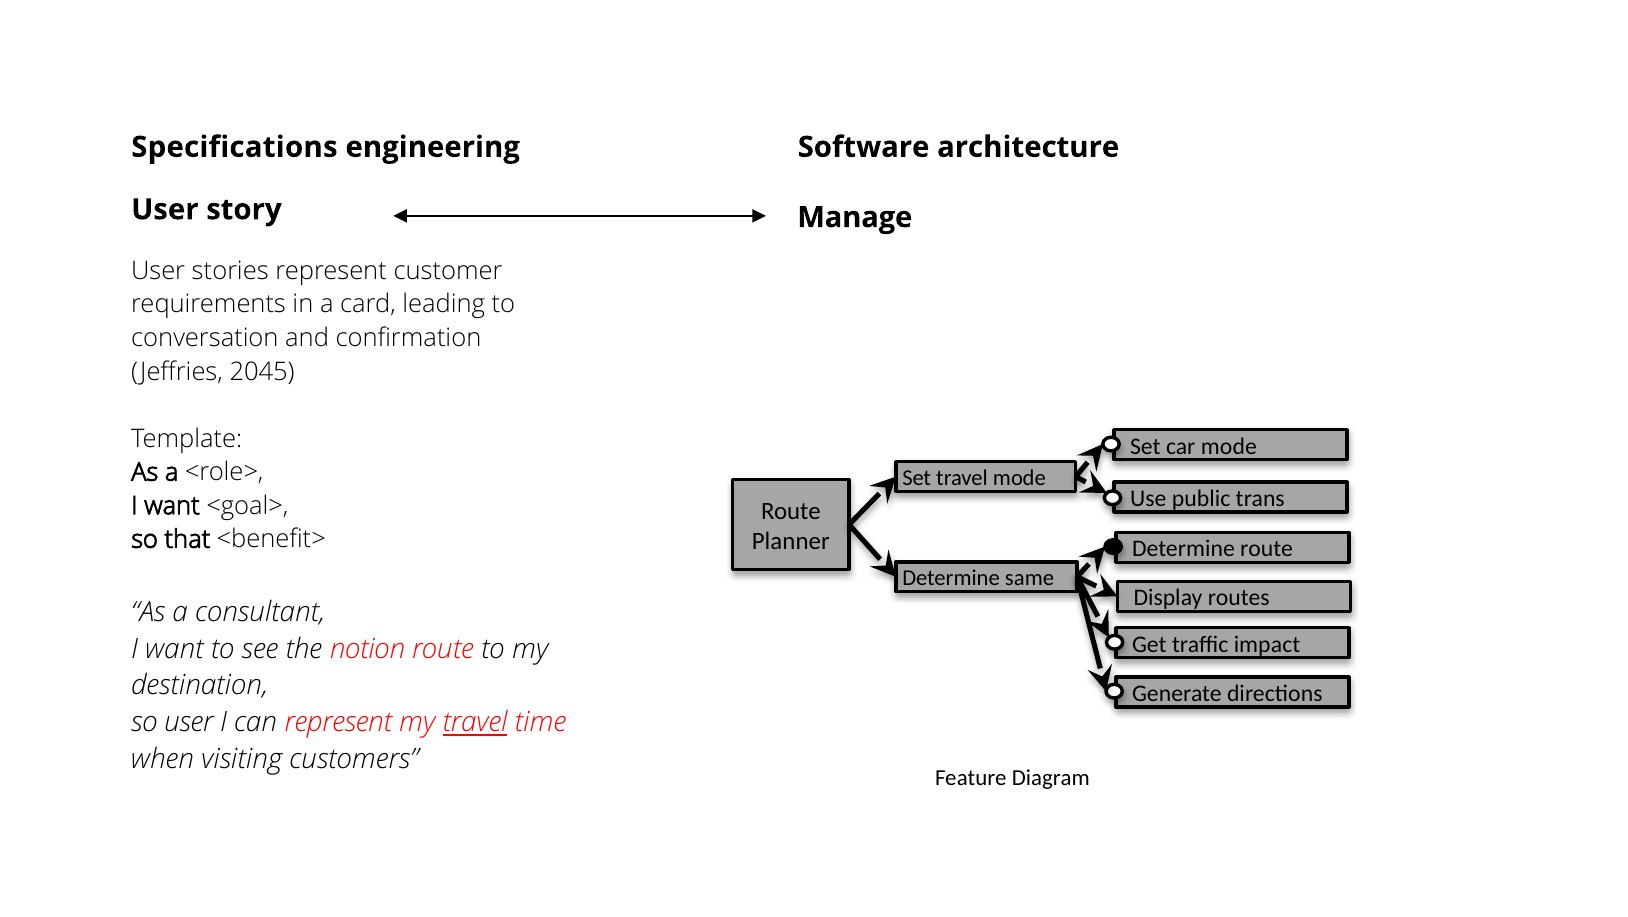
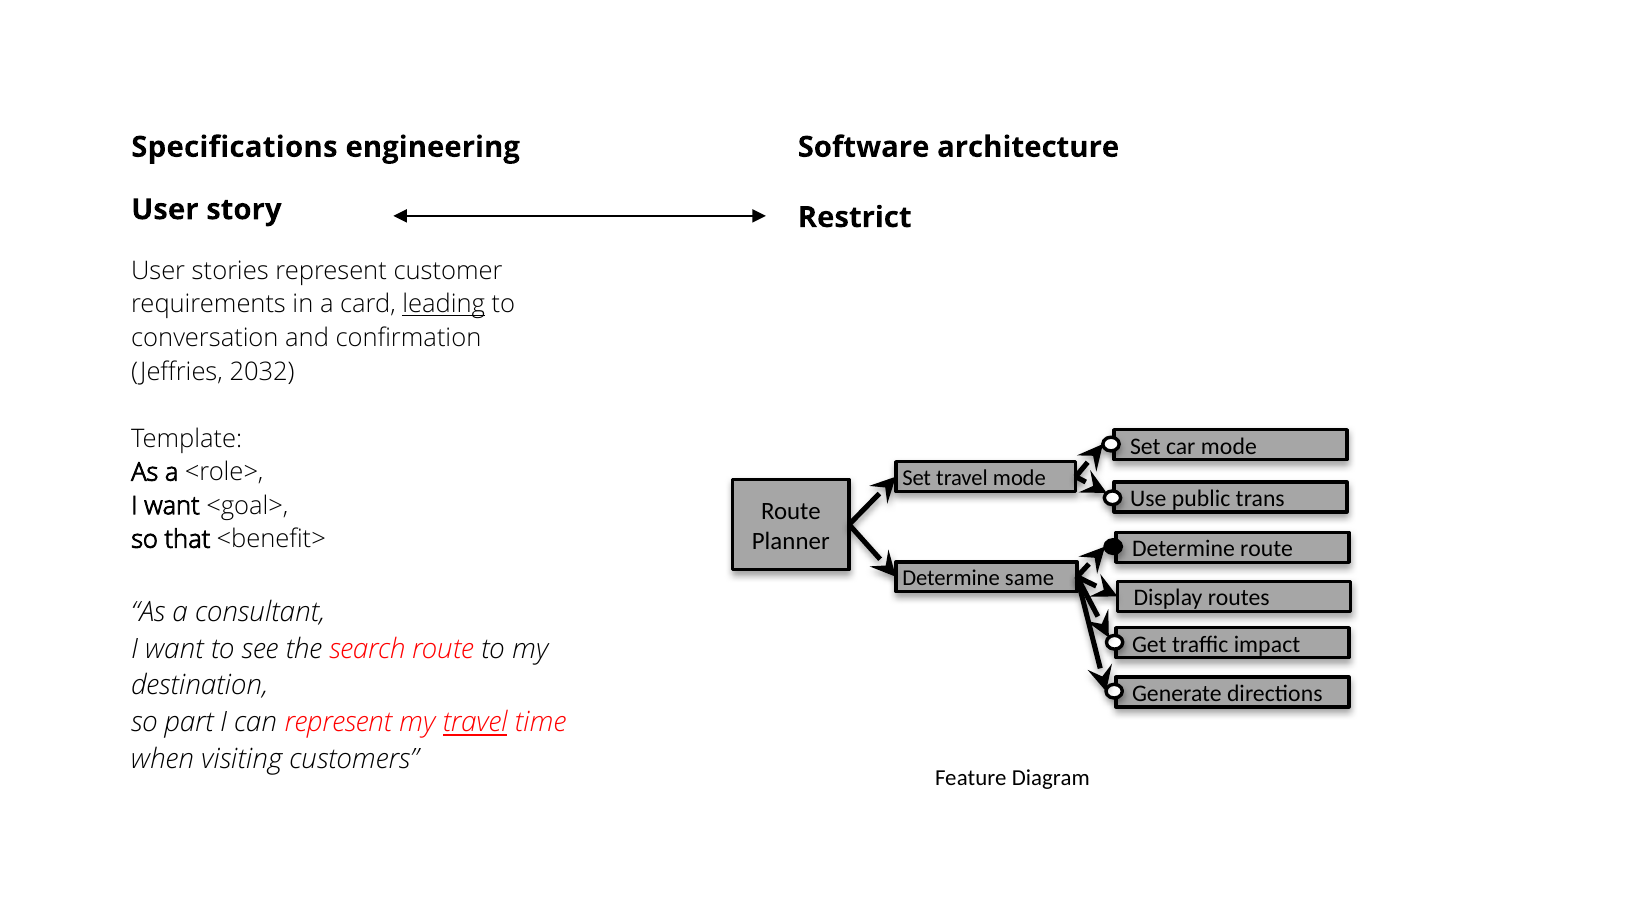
Manage: Manage -> Restrict (855, 217)
leading underline: none -> present (444, 304)
2045: 2045 -> 2032 (262, 371)
notion: notion -> search (367, 648)
so user: user -> part (189, 722)
